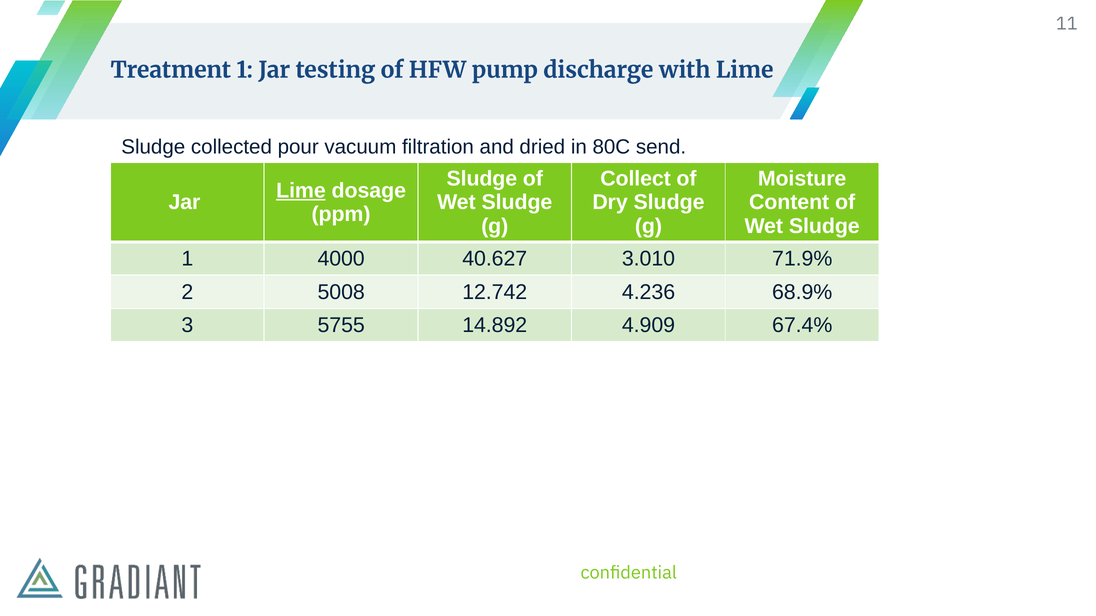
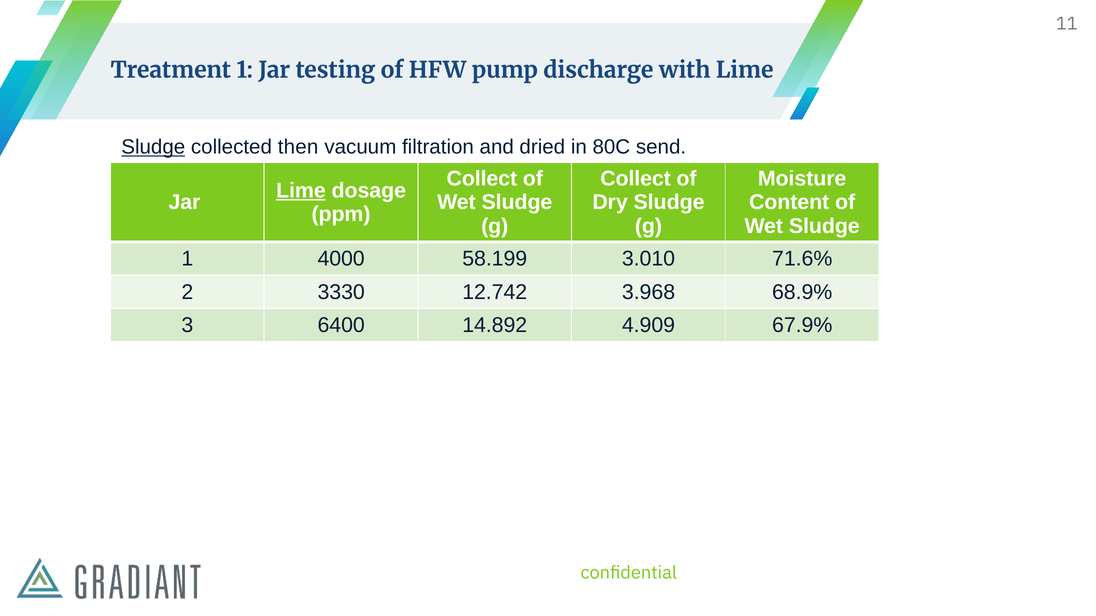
Sludge underline: none -> present (153, 147)
pour: pour -> then (298, 147)
Sludge: Sludge -> Collect (482, 179)
40.627: 40.627 -> 58.199 (495, 259)
71.9%: 71.9% -> 71.6% (802, 259)
5008: 5008 -> 3330 (341, 292)
4.236: 4.236 -> 3.968 (649, 292)
5755: 5755 -> 6400 (341, 326)
67.4%: 67.4% -> 67.9% (802, 326)
